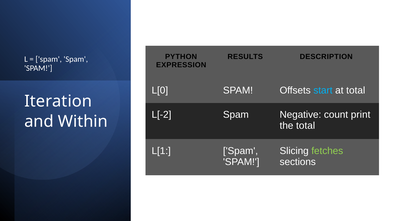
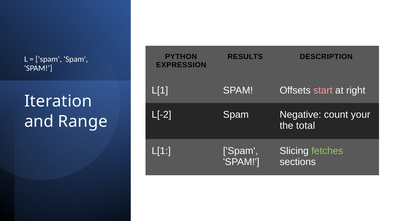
L[0: L[0 -> L[1 (160, 91)
start colour: light blue -> pink (323, 91)
at total: total -> right (356, 91)
print: print -> your (361, 115)
Within: Within -> Range (83, 122)
